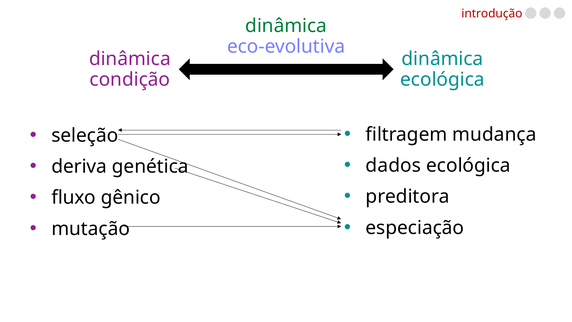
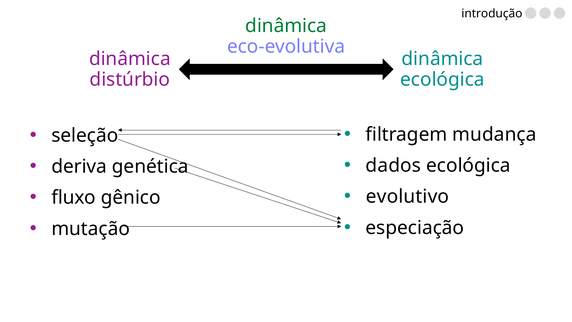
introdução colour: red -> black (492, 13)
condição: condição -> distúrbio (130, 79)
preditora: preditora -> evolutivo (408, 197)
